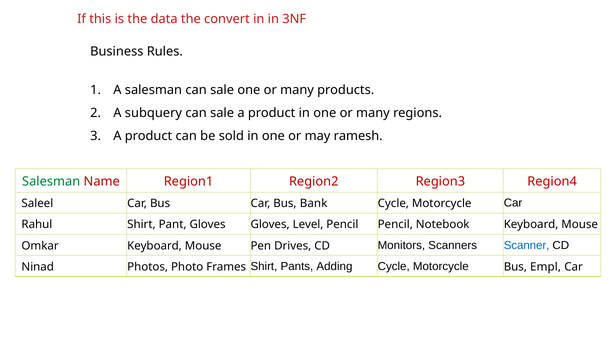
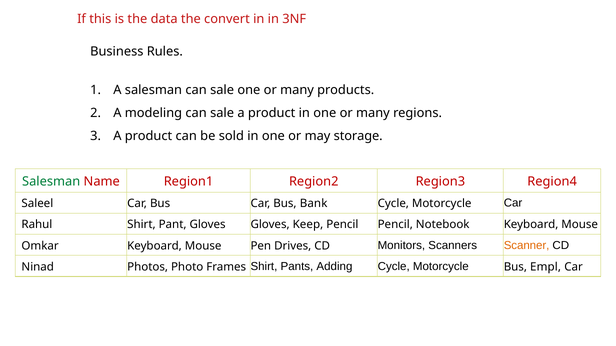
subquery: subquery -> modeling (153, 113)
ramesh: ramesh -> storage (358, 136)
Level: Level -> Keep (308, 225)
Scanner colour: blue -> orange (527, 246)
